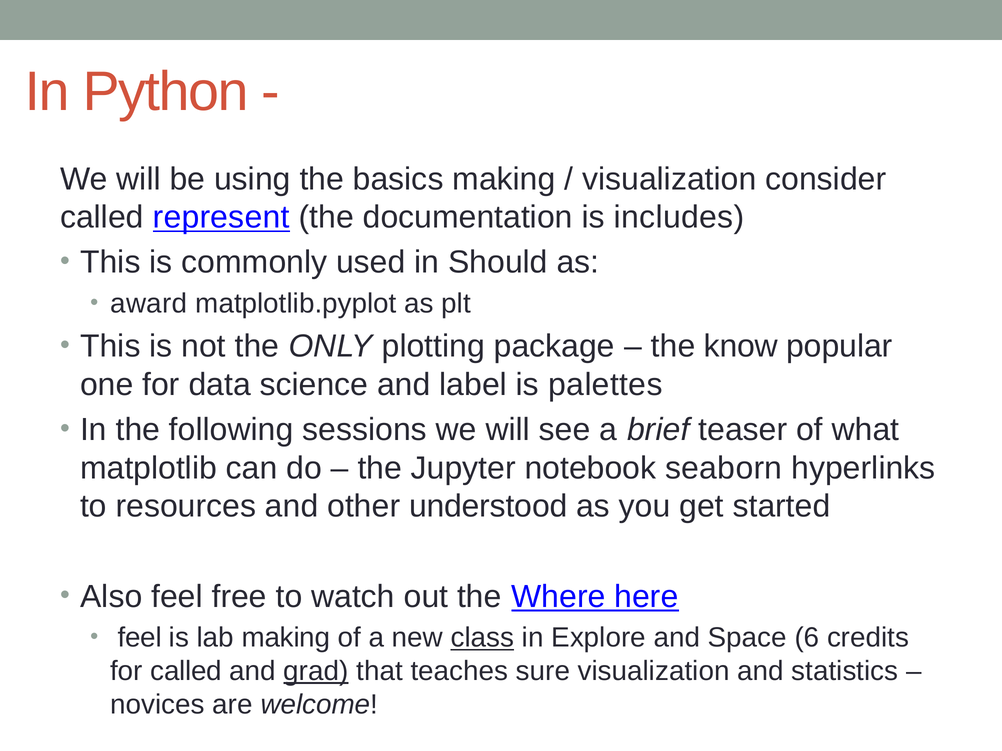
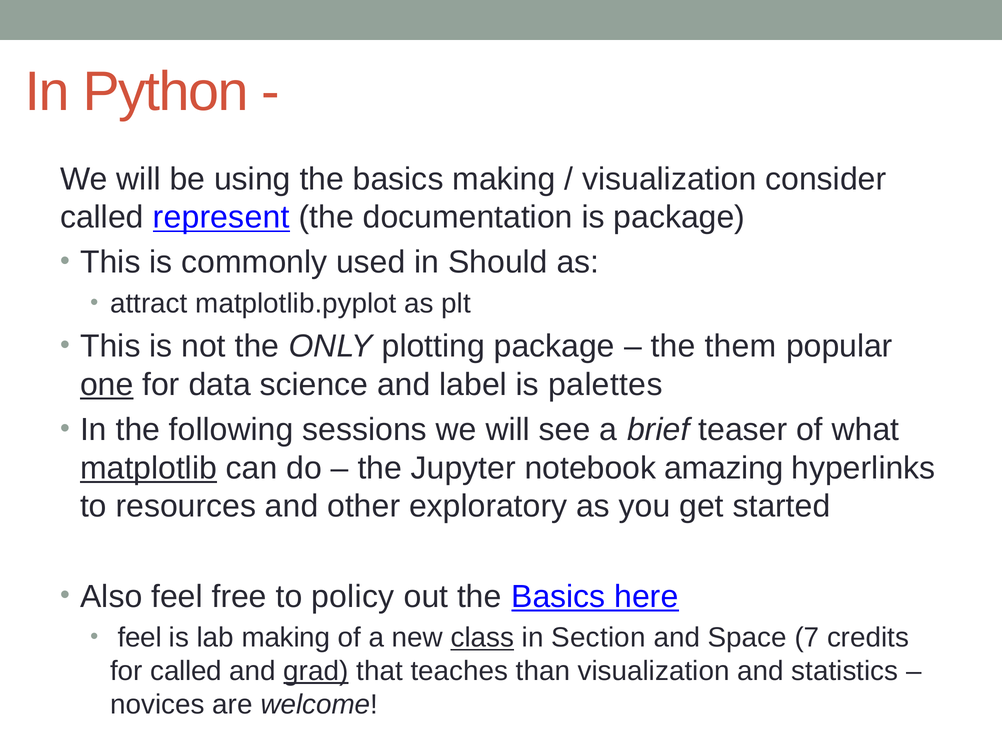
is includes: includes -> package (679, 217)
award: award -> attract (149, 304)
know: know -> them (741, 347)
one underline: none -> present (107, 385)
matplotlib underline: none -> present (149, 468)
seaborn: seaborn -> amazing (724, 468)
understood: understood -> exploratory (488, 507)
watch: watch -> policy (353, 597)
out the Where: Where -> Basics (558, 597)
Explore: Explore -> Section (599, 638)
6: 6 -> 7 (807, 638)
sure: sure -> than (543, 671)
